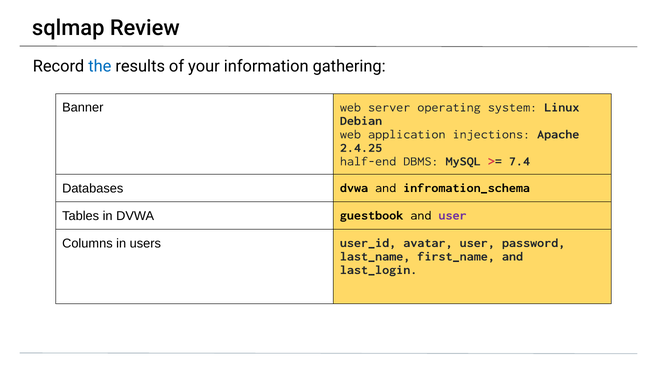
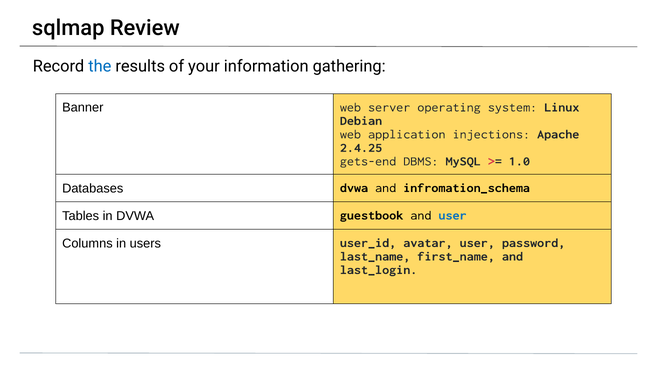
half-end: half-end -> gets-end (368, 161)
7.4: 7.4 -> 1.0 (519, 161)
user colour: purple -> blue (453, 215)
